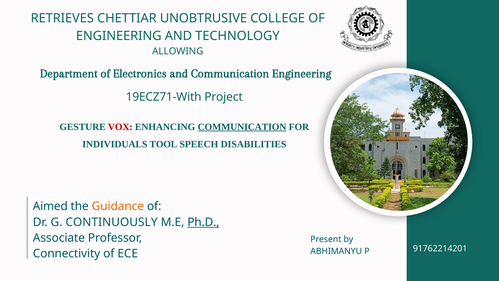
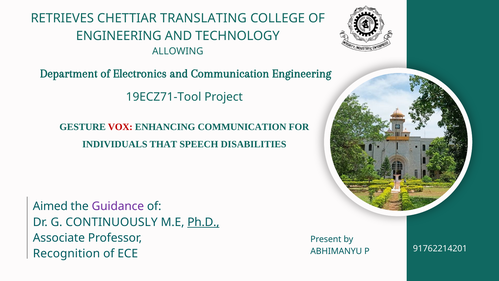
UNOBTRUSIVE: UNOBTRUSIVE -> TRANSLATING (203, 18)
19ECZ71-With: 19ECZ71-With -> 19ECZ71-Tool (164, 97)
COMMUNICATION underline: present -> none (242, 127)
TOOL: TOOL -> THAT (163, 144)
Guidance colour: orange -> purple (118, 206)
Connectivity: Connectivity -> Recognition (66, 253)
